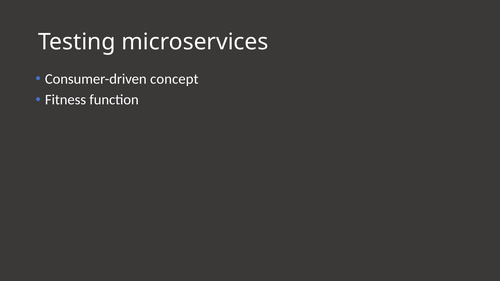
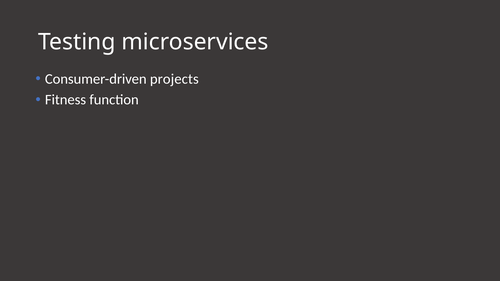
concept: concept -> projects (174, 79)
